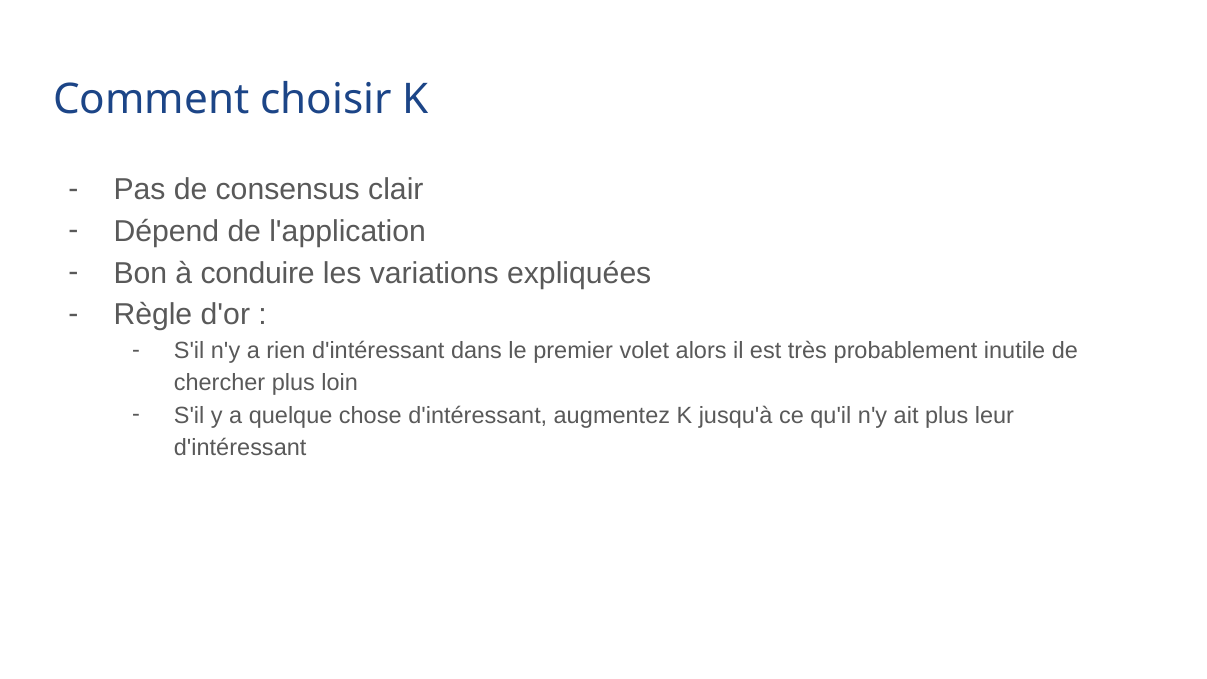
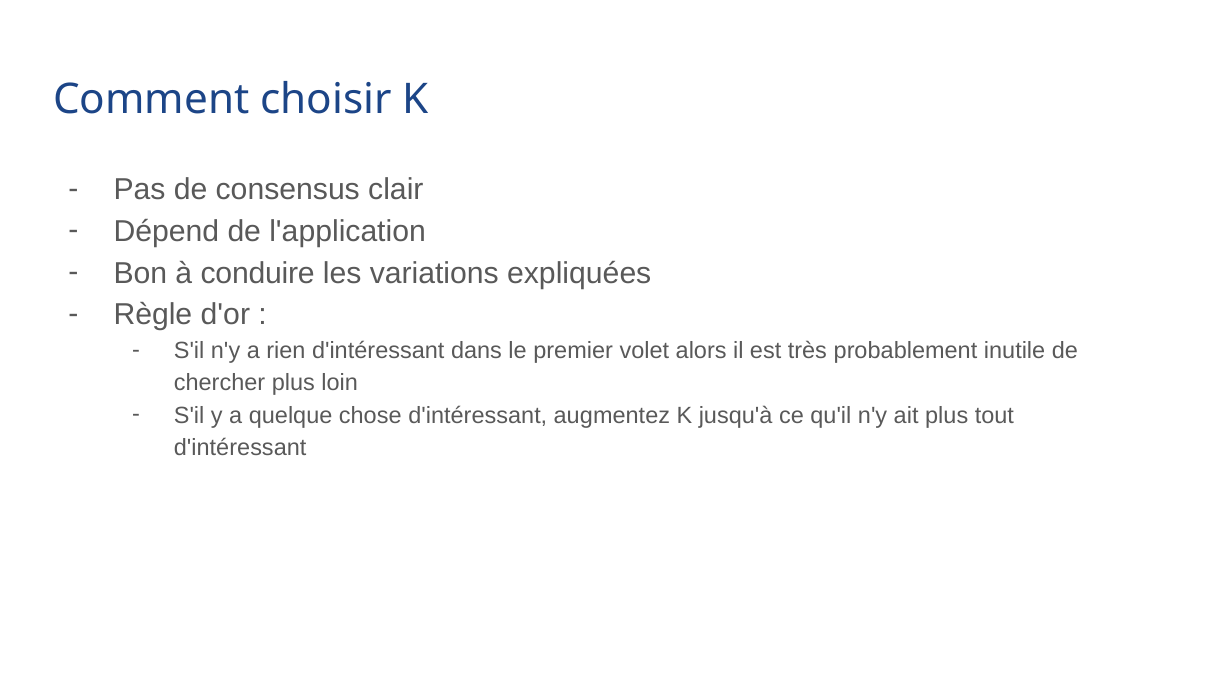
leur: leur -> tout (994, 415)
